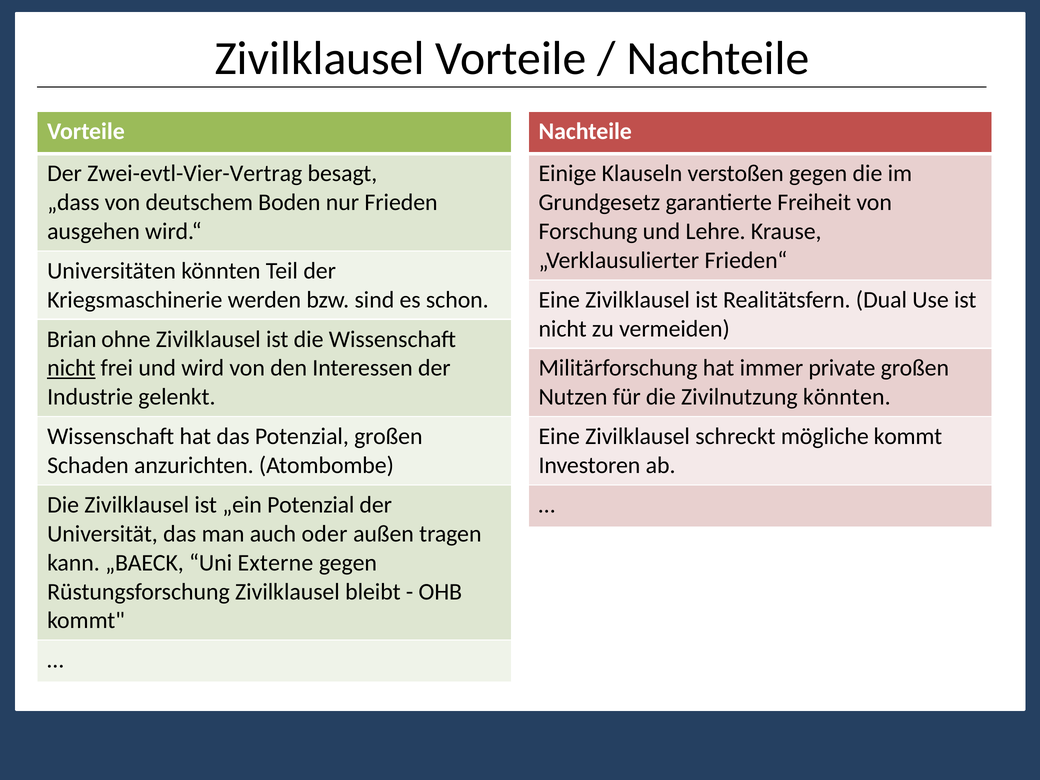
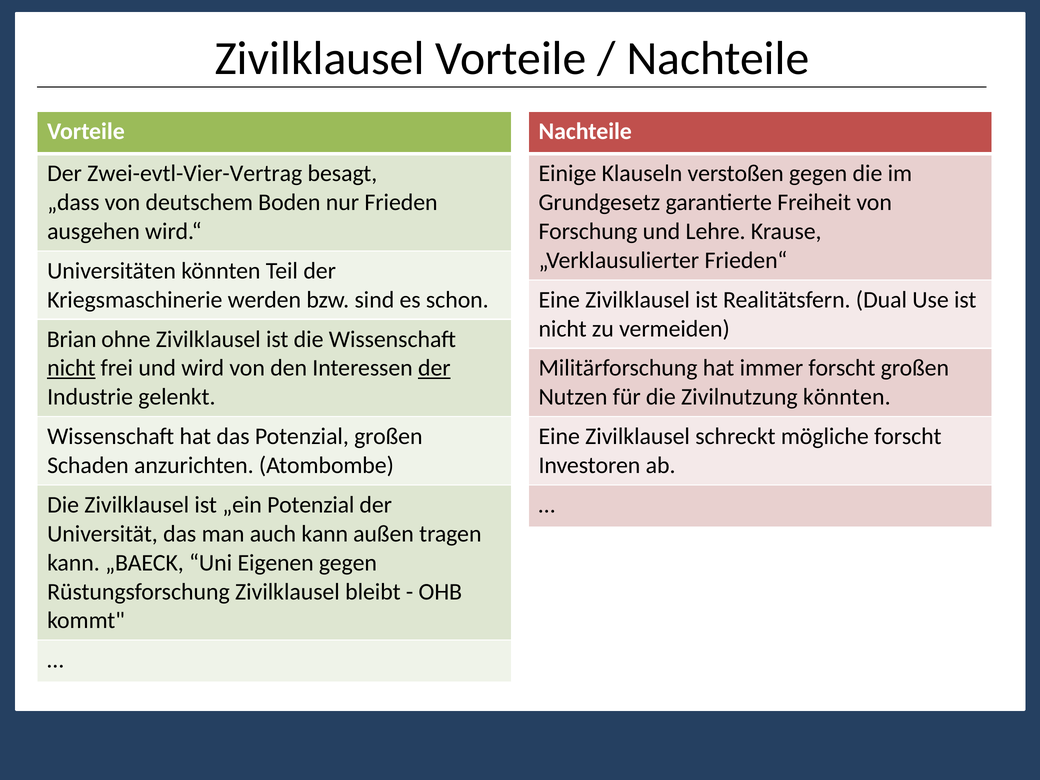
der underline: none -> present (434, 368)
immer private: private -> forscht (842, 368)
mögliche kommt: kommt -> forscht (908, 436)
auch oder: oder -> kann (325, 534)
Externe: Externe -> Eigenen (276, 563)
